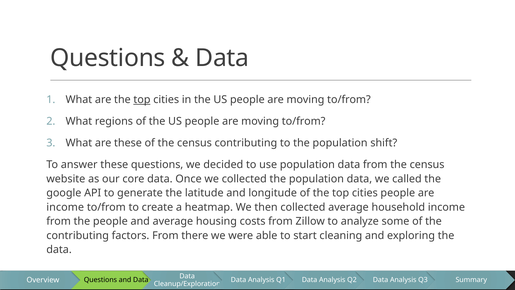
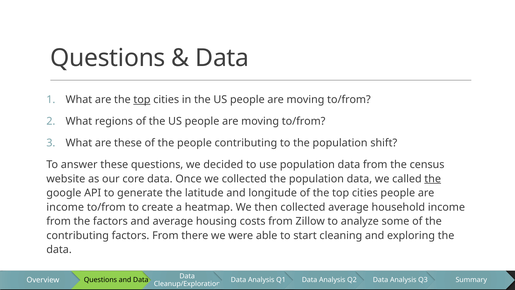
of the census: census -> people (194, 143)
the underline: none -> present (433, 179)
the people: people -> factors (110, 221)
